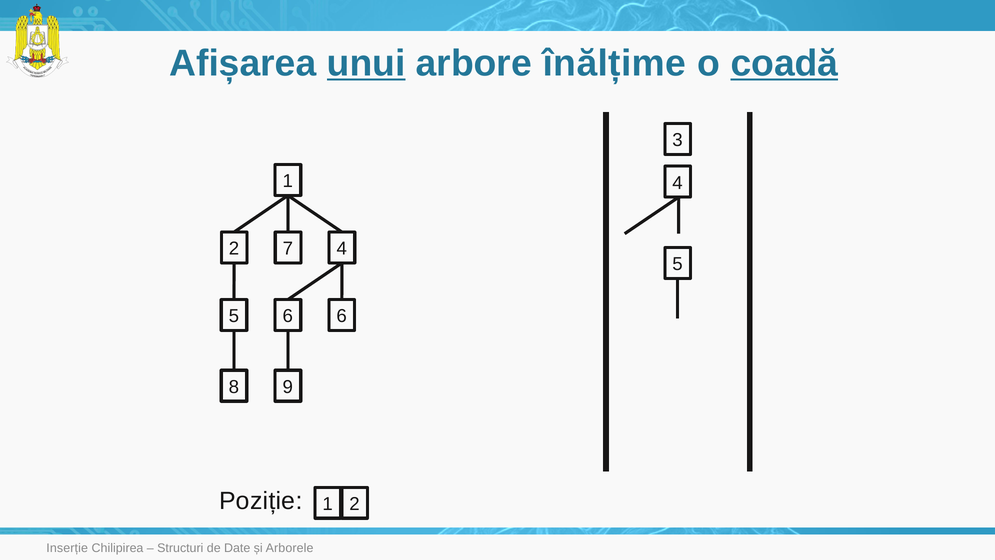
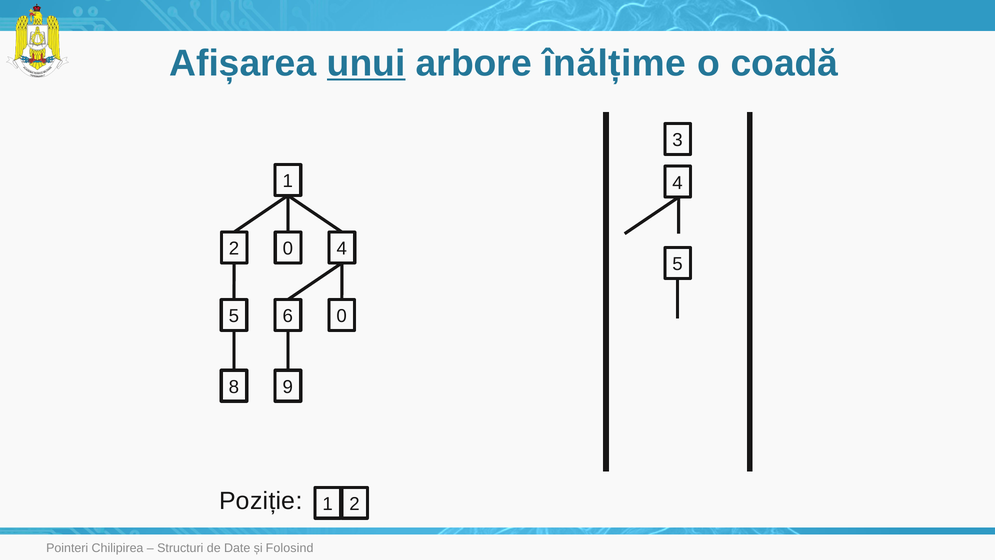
coadă underline: present -> none (784, 63)
2 7: 7 -> 0 (288, 249)
6 6: 6 -> 0 (342, 316)
Inserție: Inserție -> Pointeri (67, 548)
Arborele: Arborele -> Folosind (290, 548)
